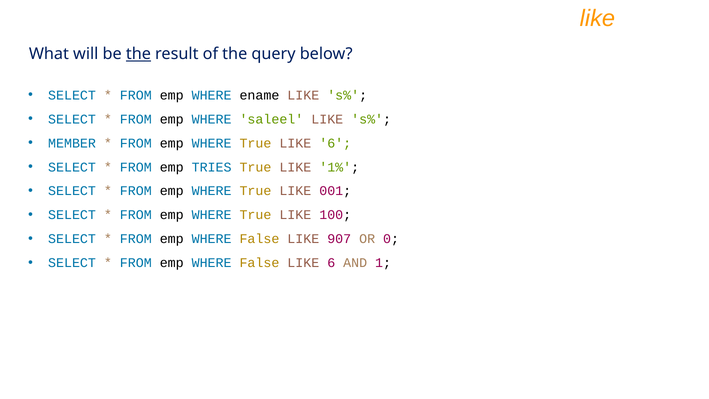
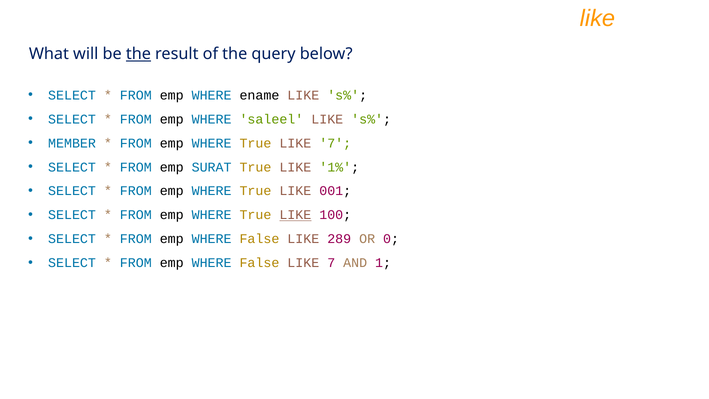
True LIKE 6: 6 -> 7 (335, 143)
TRIES: TRIES -> SURAT (212, 167)
LIKE underline: none -> present (295, 215)
907: 907 -> 289 (339, 239)
False LIKE 6: 6 -> 7 (331, 263)
